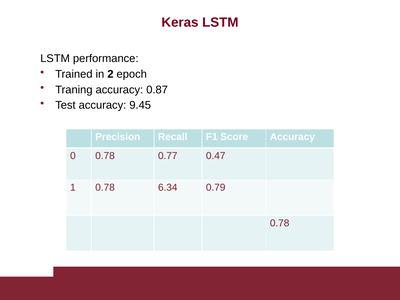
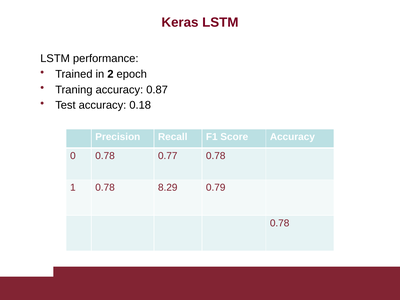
9.45: 9.45 -> 0.18 (140, 105)
0.77 0.47: 0.47 -> 0.78 (216, 156)
6.34: 6.34 -> 8.29 (168, 188)
